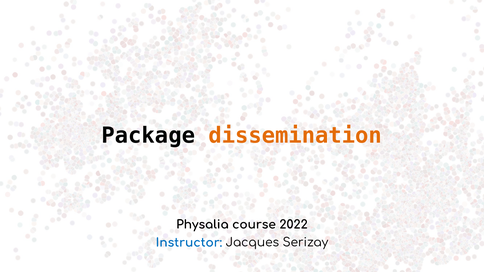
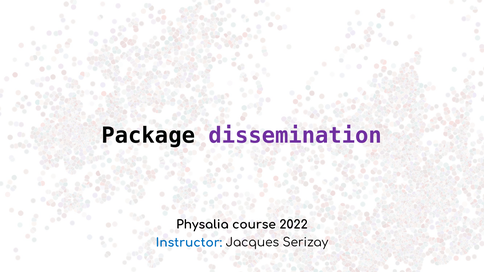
dissemination colour: orange -> purple (295, 136)
